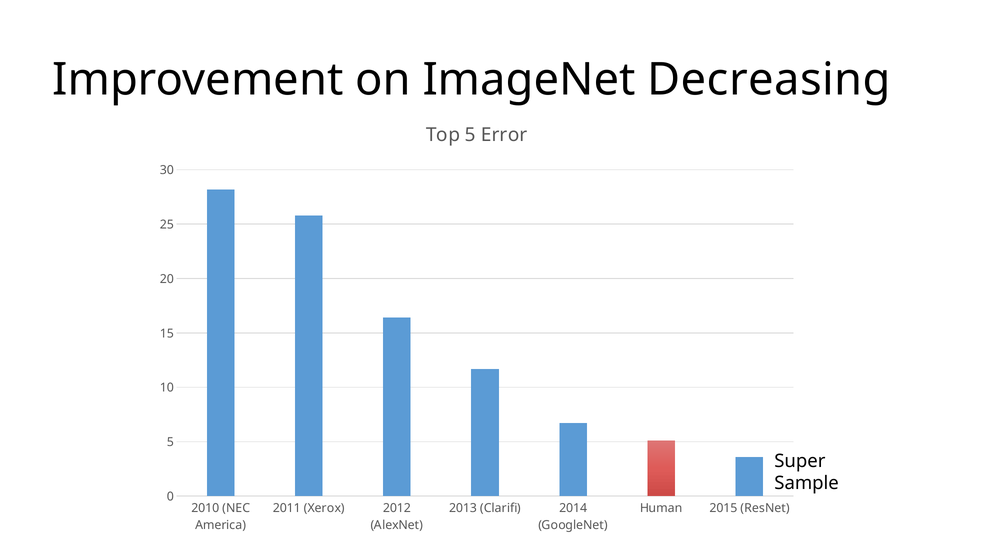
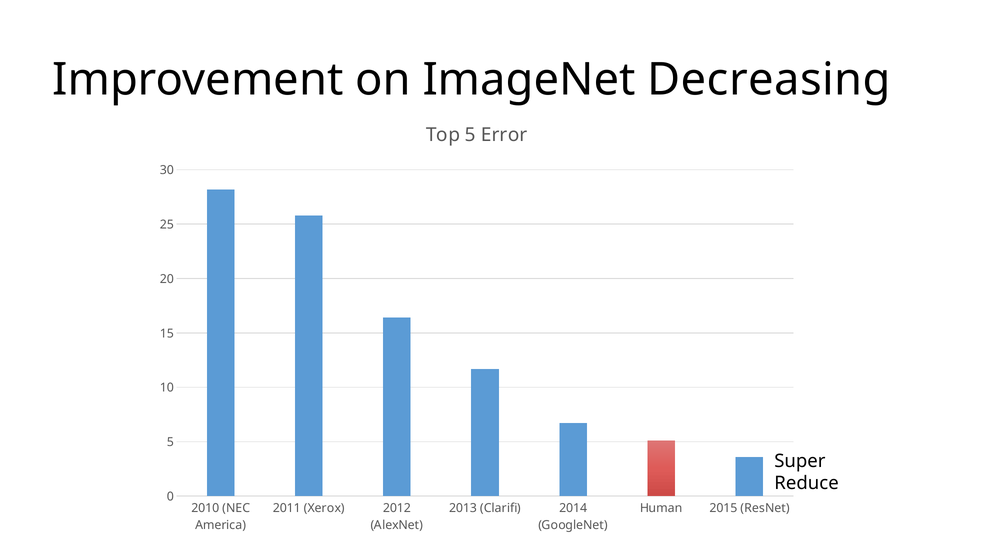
Sample: Sample -> Reduce (807, 483)
